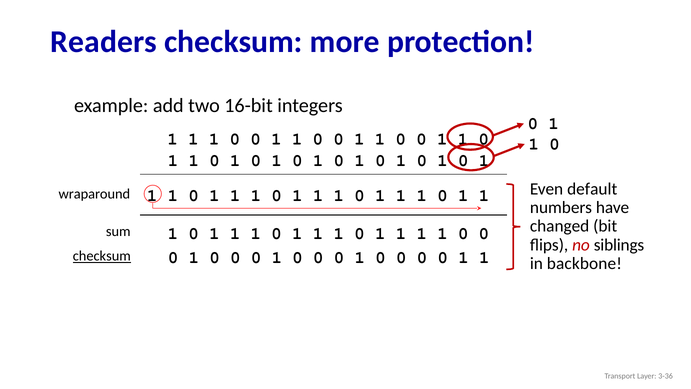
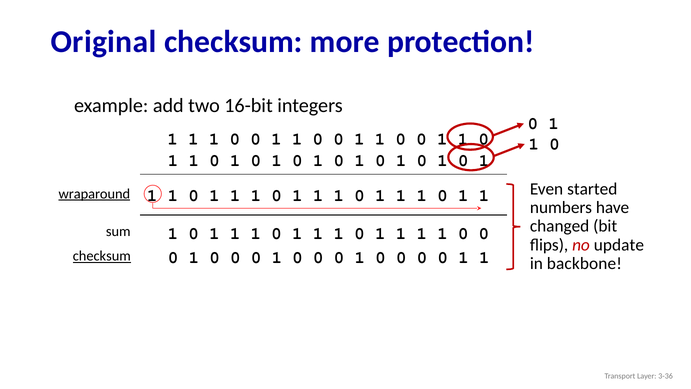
Readers: Readers -> Original (104, 42)
default: default -> started (592, 189)
wraparound underline: none -> present (94, 194)
siblings: siblings -> update (619, 245)
